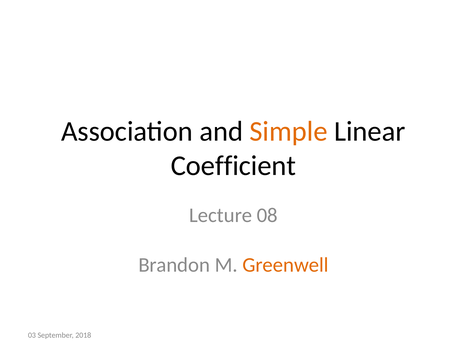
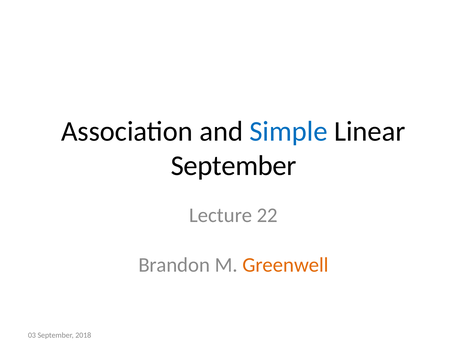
Simple colour: orange -> blue (289, 131)
Coefficient: Coefficient -> September (234, 165)
08: 08 -> 22 (267, 215)
